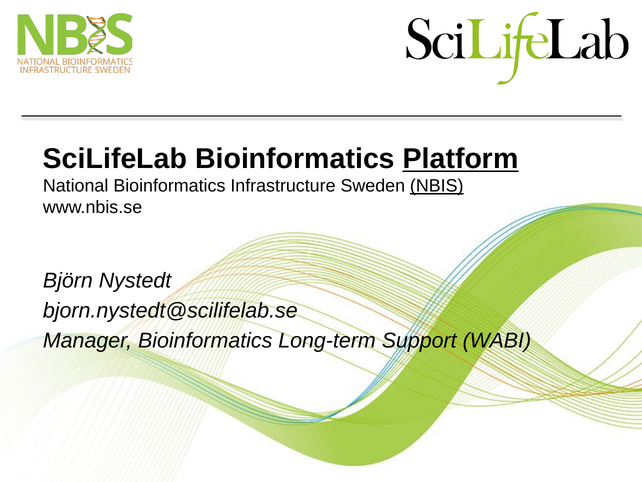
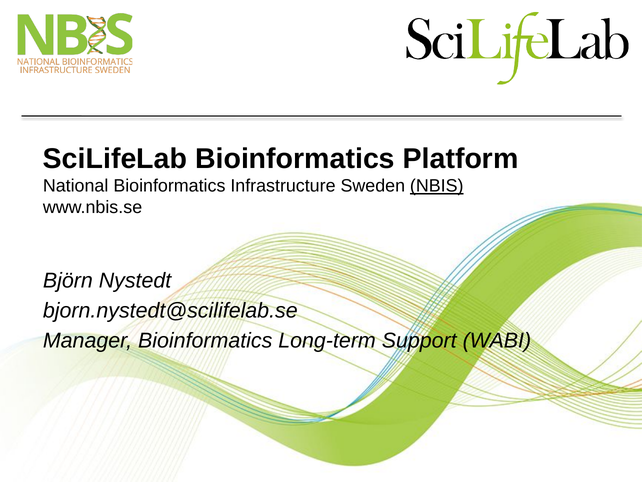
Platform underline: present -> none (461, 159)
